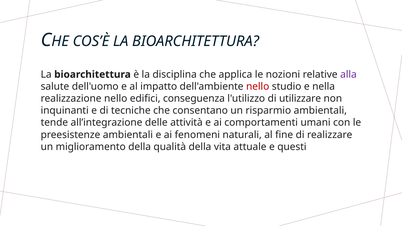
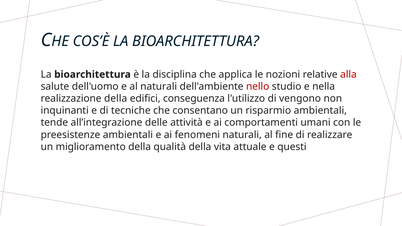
alla colour: purple -> red (348, 75)
al impatto: impatto -> naturali (159, 87)
realizzazione nello: nello -> della (116, 99)
utilizzare: utilizzare -> vengono (300, 99)
